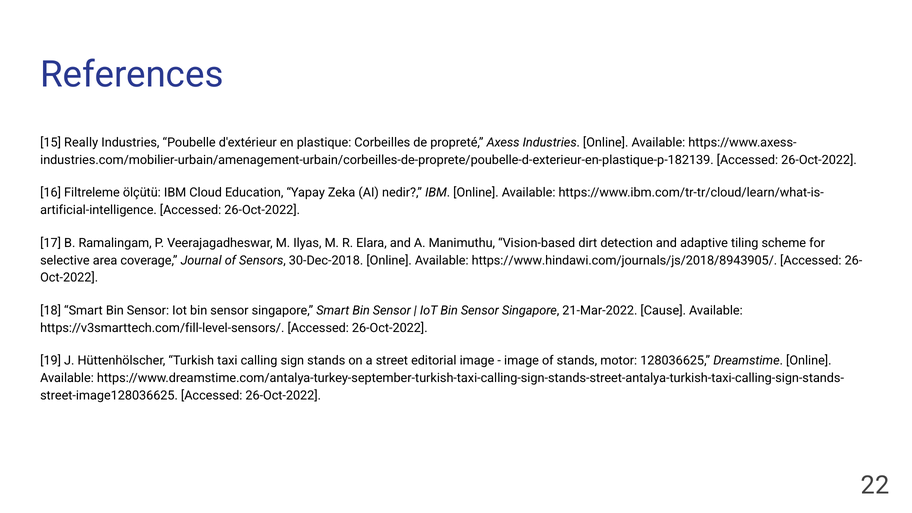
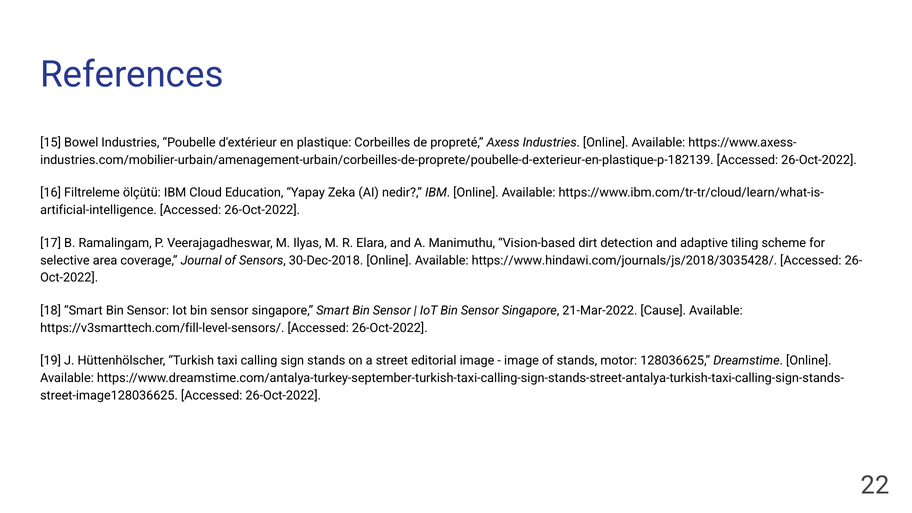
Really: Really -> Bowel (81, 143)
https://www.hindawi.com/journals/js/2018/8943905/: https://www.hindawi.com/journals/js/2018/8943905/ -> https://www.hindawi.com/journals/js/2018/3035428/ (624, 260)
